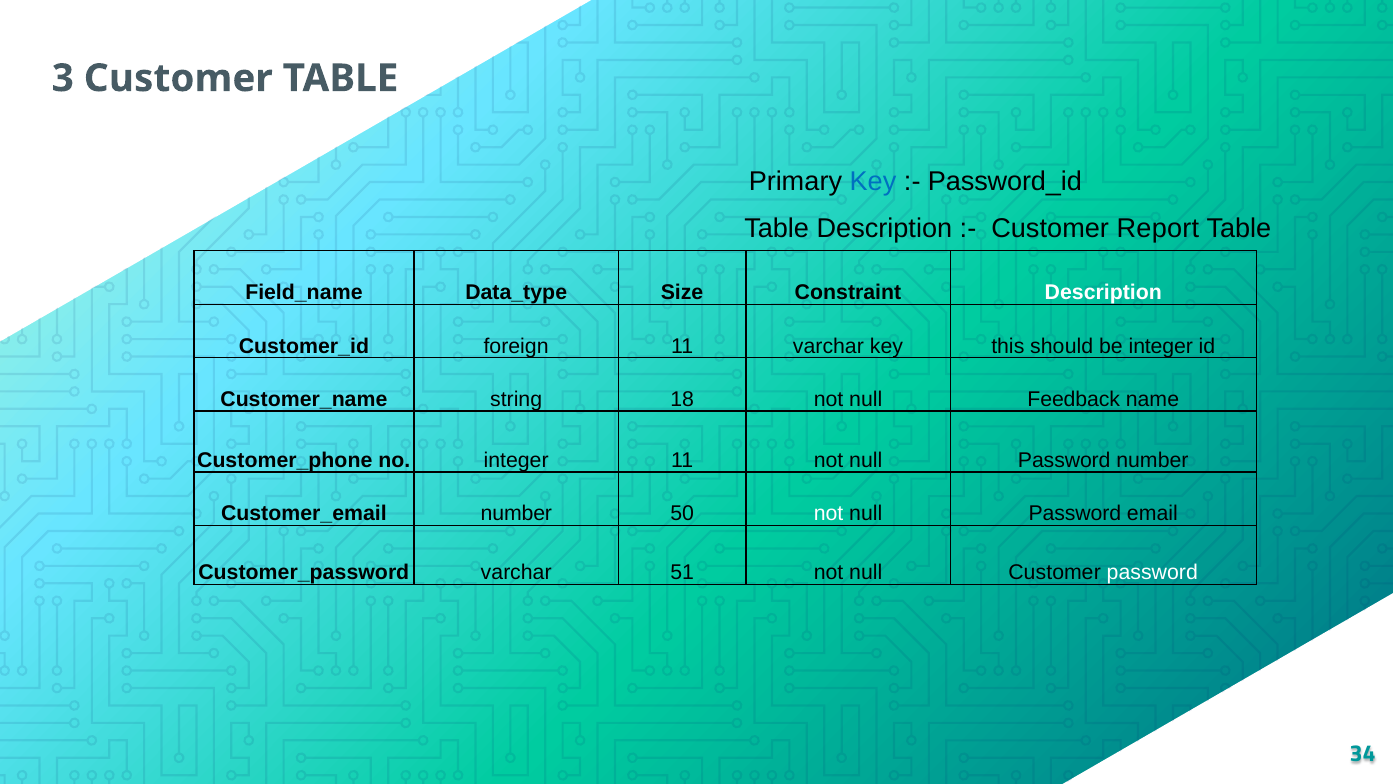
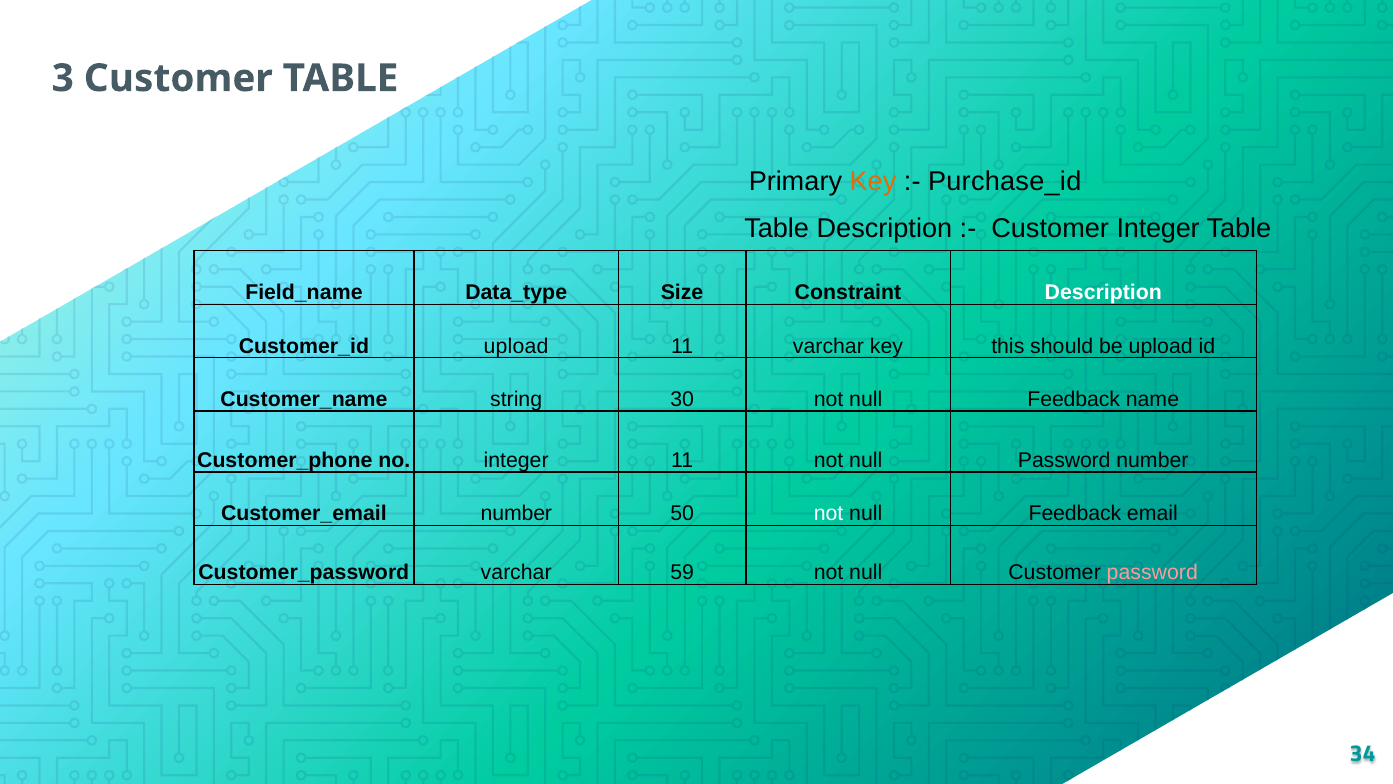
Key colour: blue -> orange (873, 182)
Password_id: Password_id -> Purchase_id (1005, 182)
Customer Report: Report -> Integer (1158, 229)
Customer_id foreign: foreign -> upload (516, 346)
be integer: integer -> upload (1161, 346)
18: 18 -> 30 (682, 399)
Password: Password -> Feedback (1075, 514)
51: 51 -> 59 (682, 573)
password colour: white -> pink (1152, 573)
